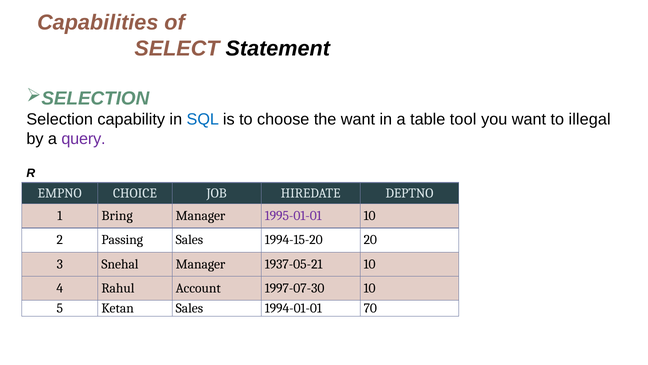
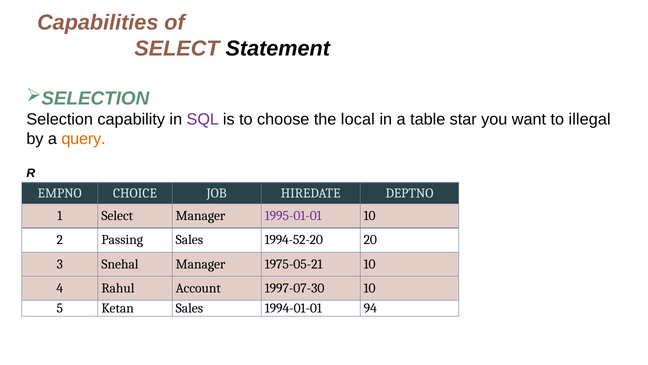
SQL colour: blue -> purple (203, 119)
the want: want -> local (358, 119)
tool: tool -> star (463, 119)
query colour: purple -> orange (84, 139)
1 Bring: Bring -> Select (117, 216)
1994-15-20: 1994-15-20 -> 1994-52-20 (294, 240)
1937-05-21: 1937-05-21 -> 1975-05-21 (294, 264)
70: 70 -> 94 (370, 308)
